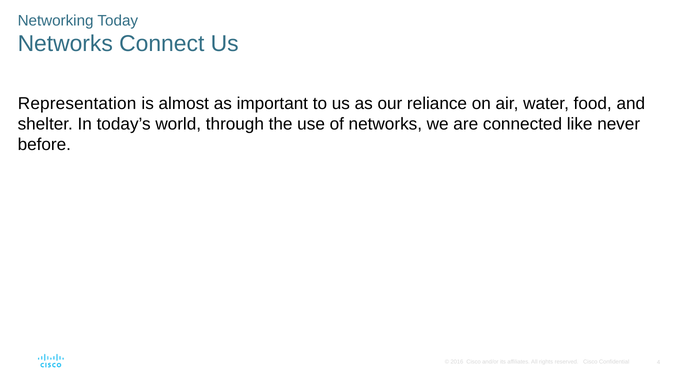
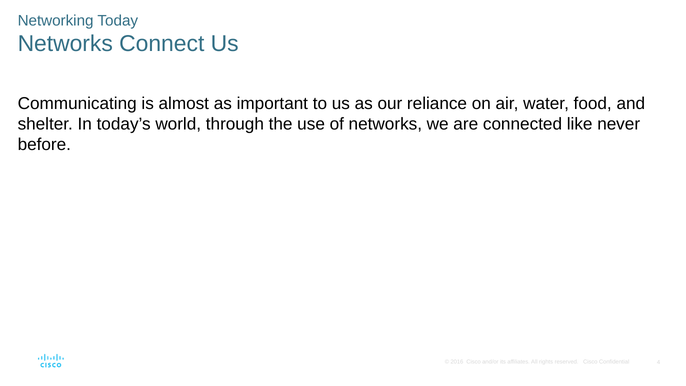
Representation: Representation -> Communicating (77, 103)
